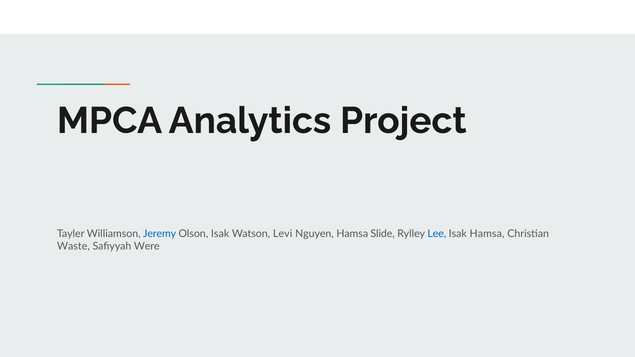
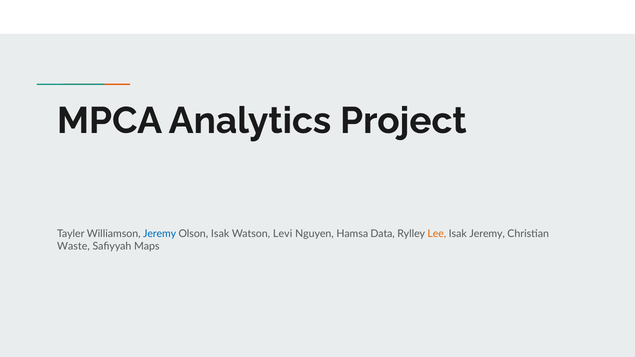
Slide: Slide -> Data (383, 234)
Lee colour: blue -> orange (437, 234)
Isak Hamsa: Hamsa -> Jeremy (487, 234)
Were: Were -> Maps (147, 246)
